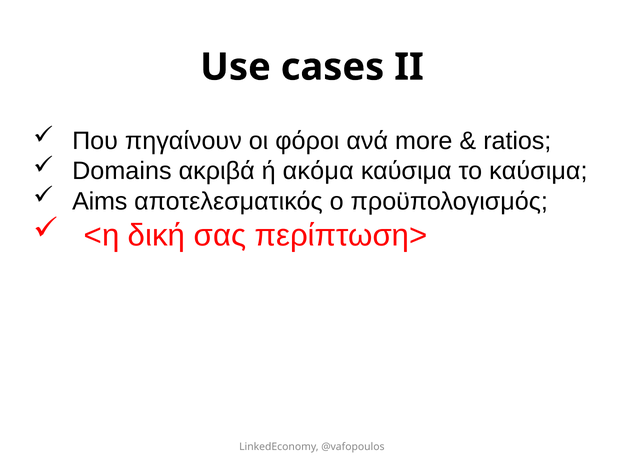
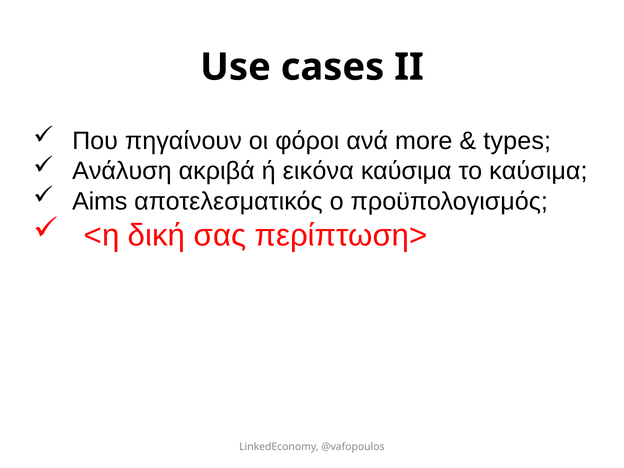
ratios: ratios -> types (517, 141)
Domains: Domains -> Ανάλυση (122, 171)
ακόμα: ακόμα -> εικόνα (318, 171)
